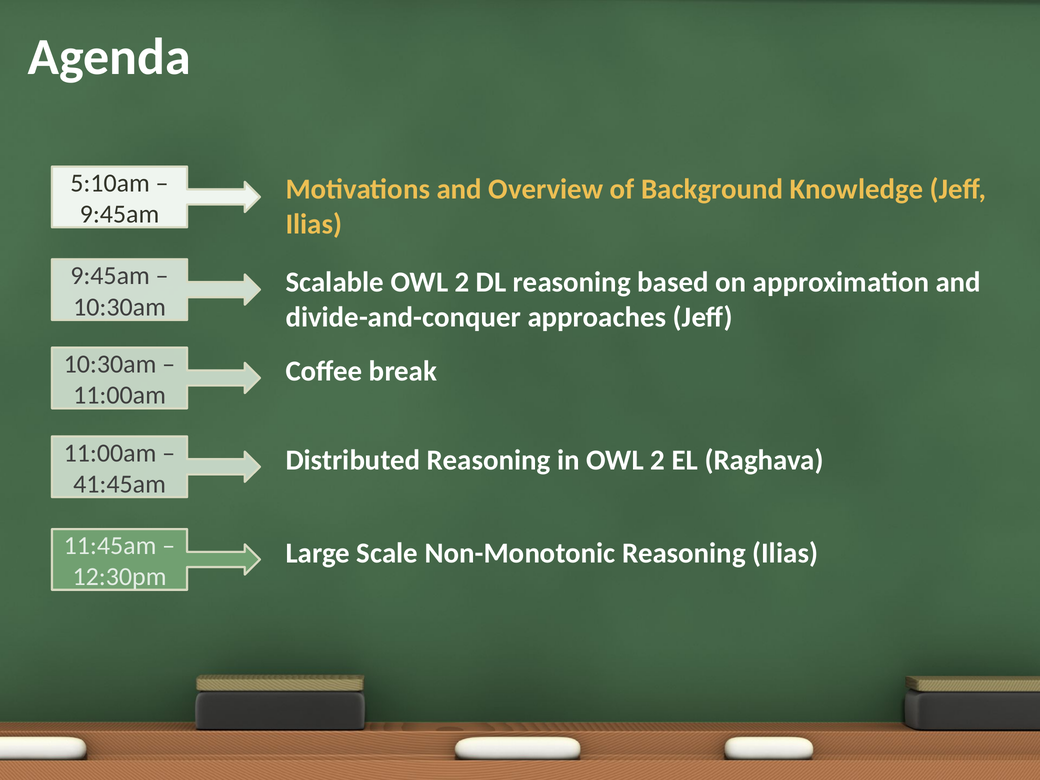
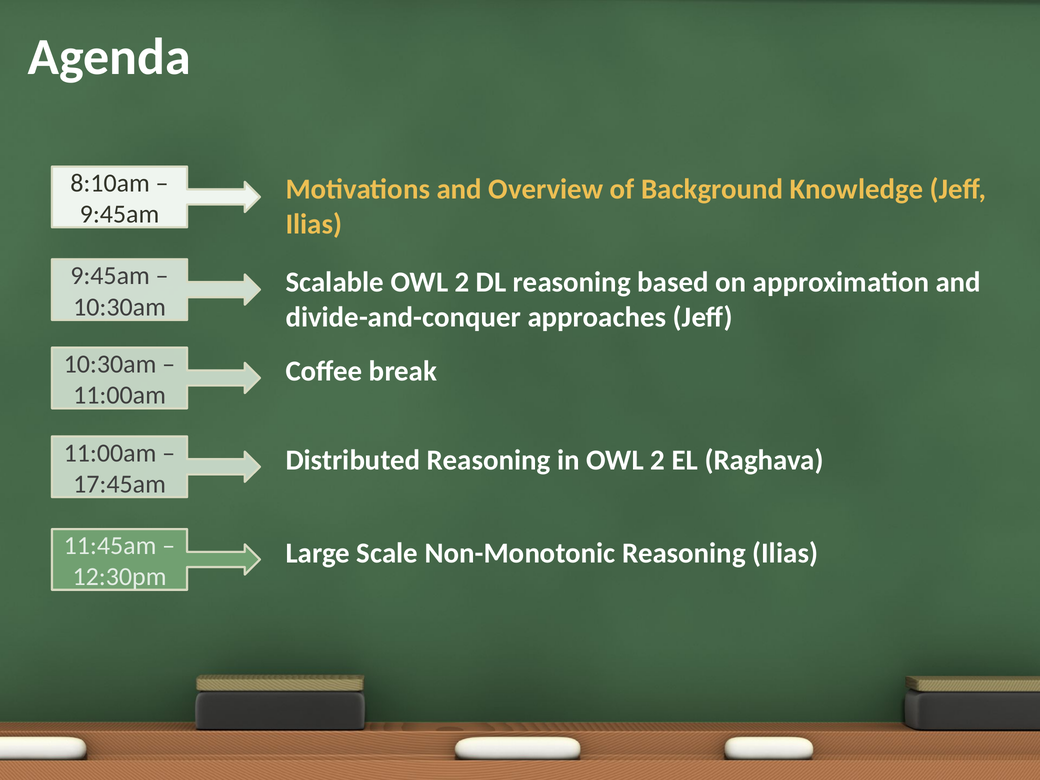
5:10am: 5:10am -> 8:10am (110, 183)
41:45am: 41:45am -> 17:45am (120, 484)
